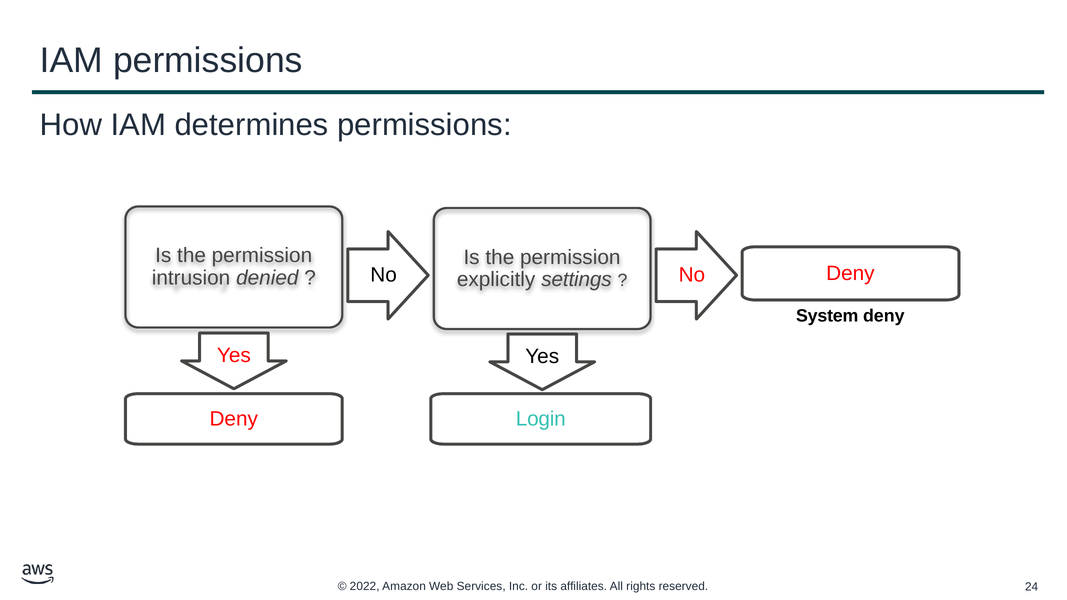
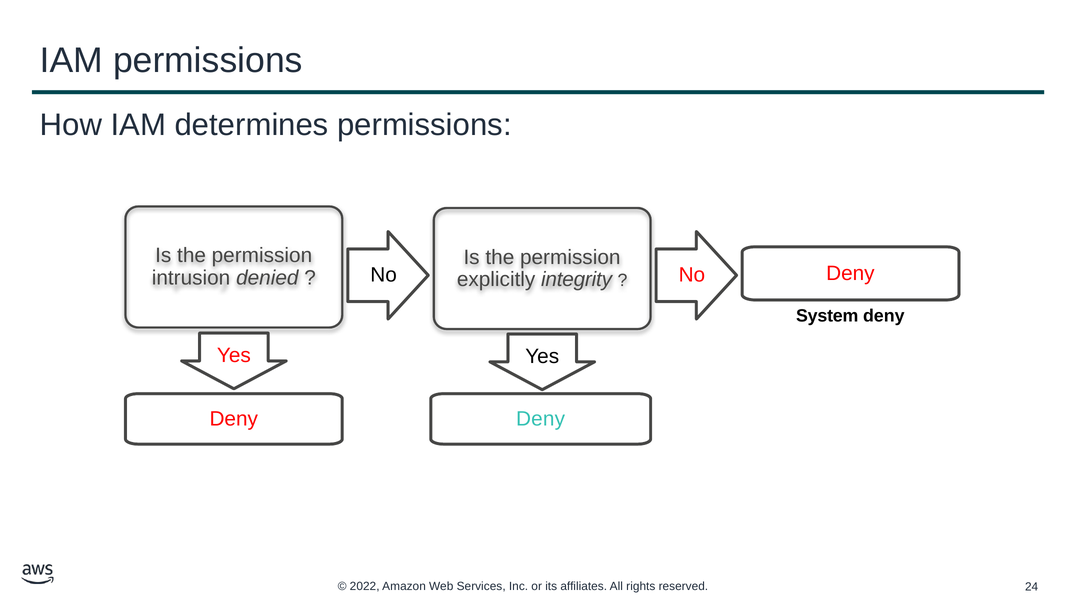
settings: settings -> integrity (577, 280)
Login: Login -> Deny (541, 419)
